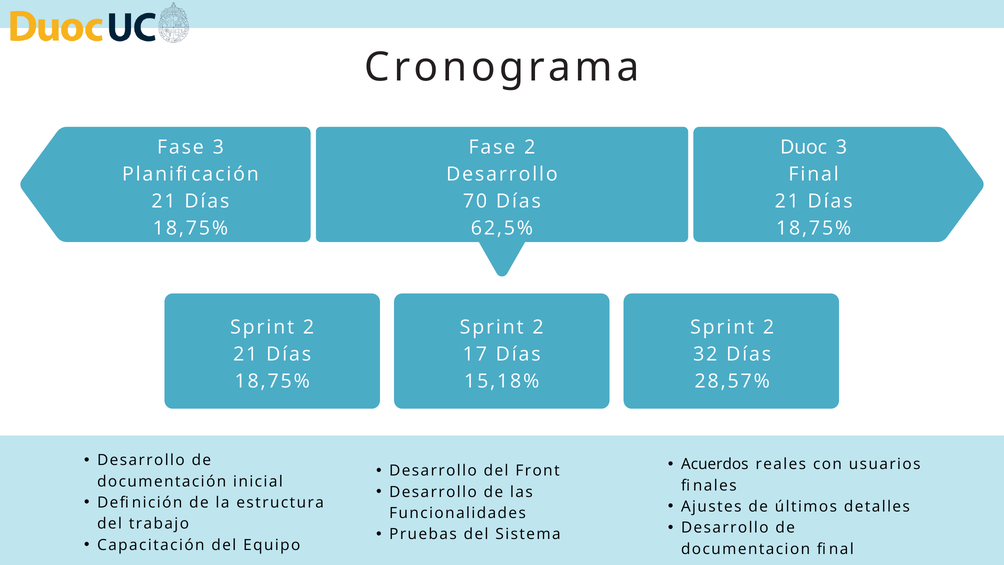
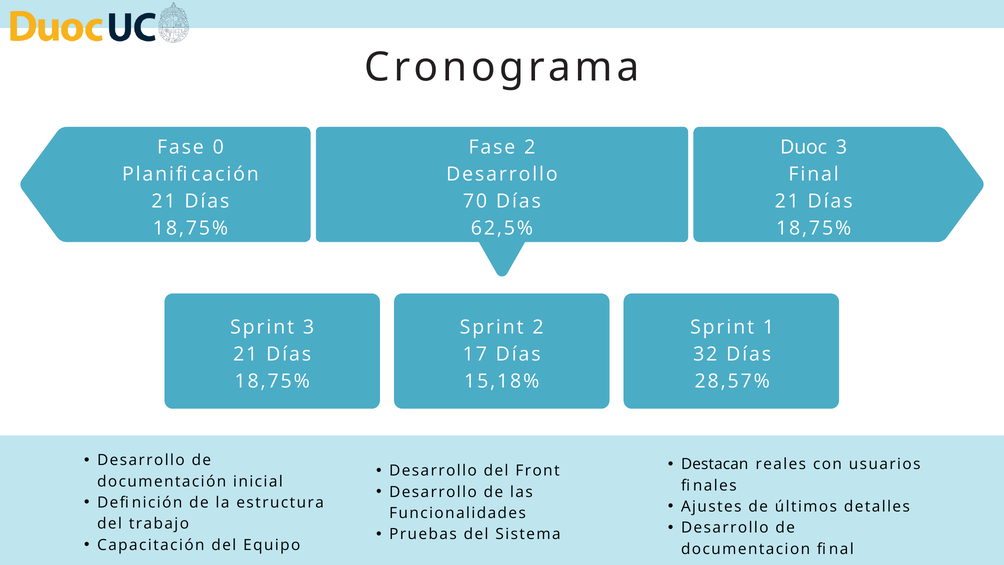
Fase 3: 3 -> 0 (218, 147)
2: 2 -> 3 (308, 327)
2: 2 -> 1 (768, 327)
Acuerdos: Acuerdos -> Destacan (715, 464)
